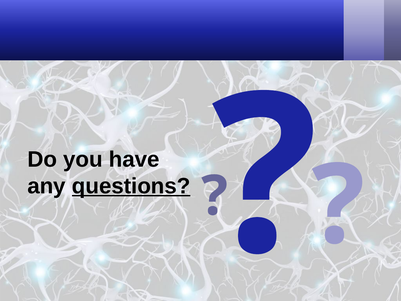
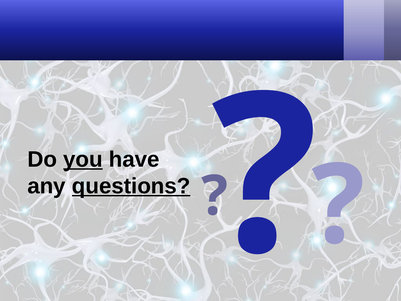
you underline: none -> present (83, 159)
